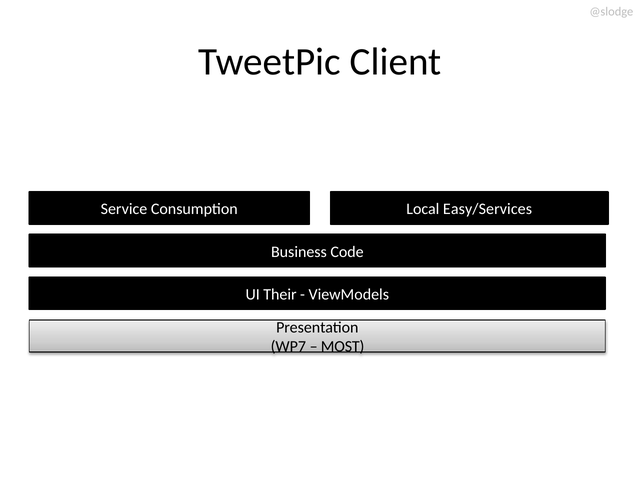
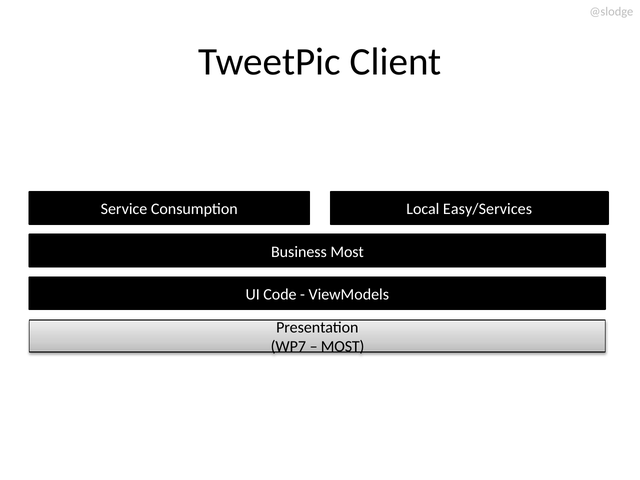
Business Code: Code -> Most (347, 252)
Their: Their -> Code (280, 294)
